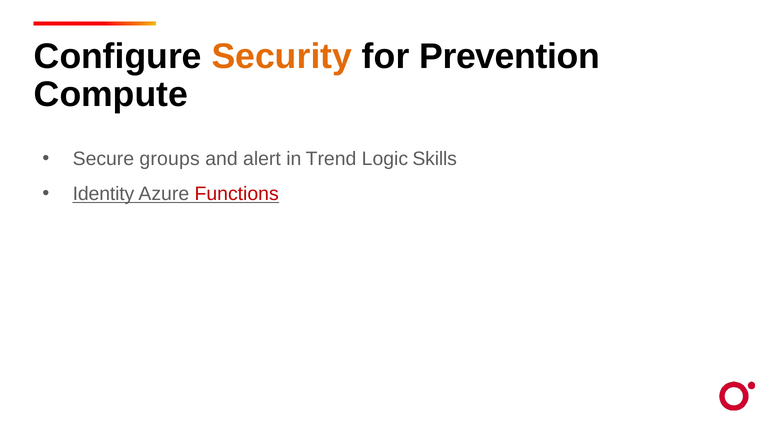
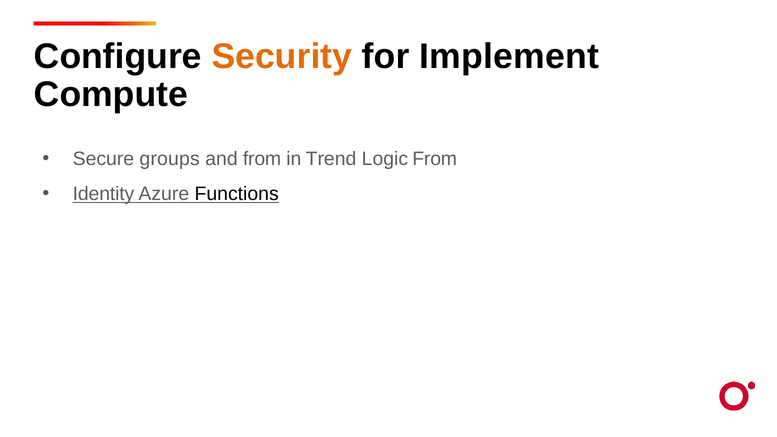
Prevention: Prevention -> Implement (509, 56)
and alert: alert -> from (262, 159)
Logic Skills: Skills -> From (435, 159)
Functions colour: red -> black (237, 194)
